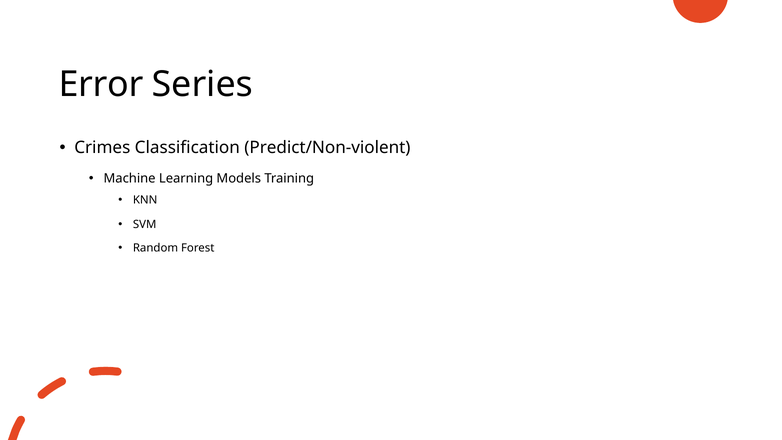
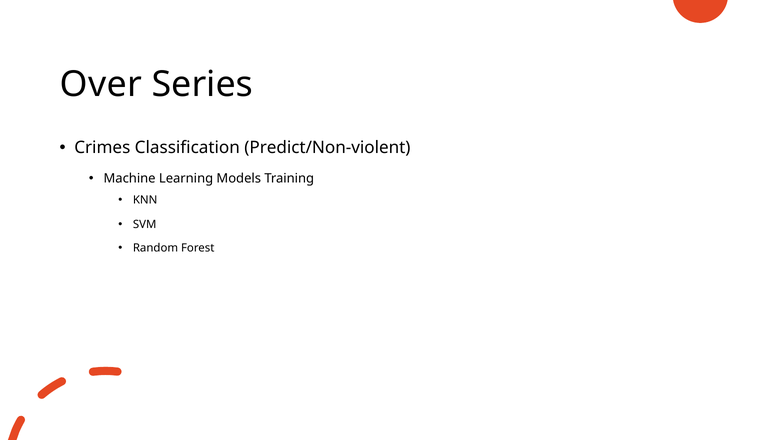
Error: Error -> Over (101, 84)
